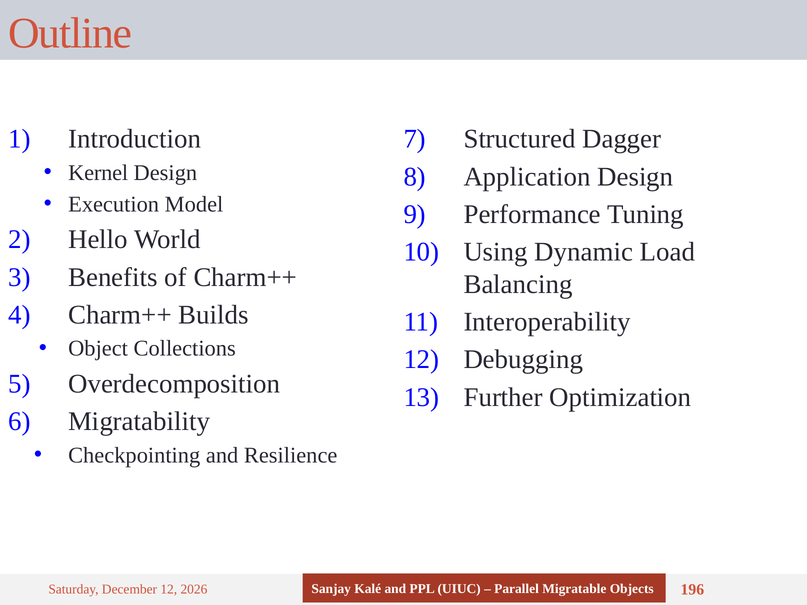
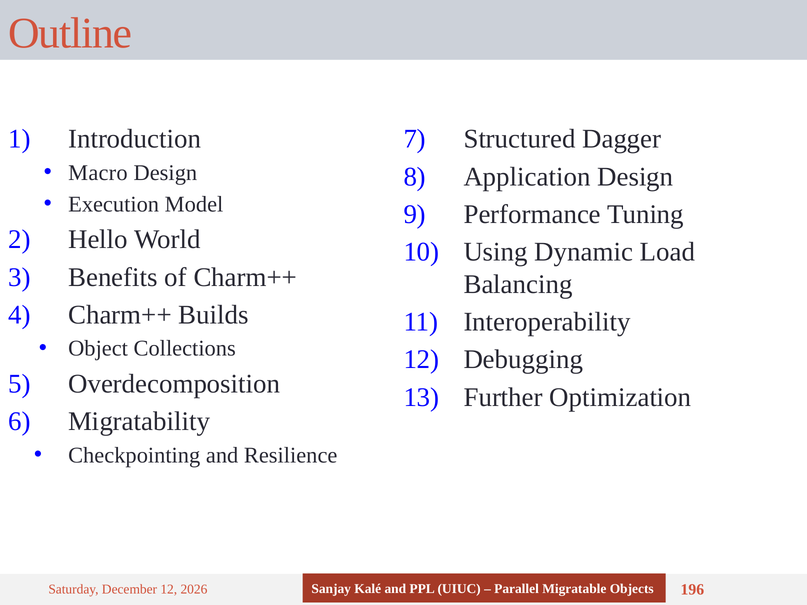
Kernel: Kernel -> Macro (98, 173)
